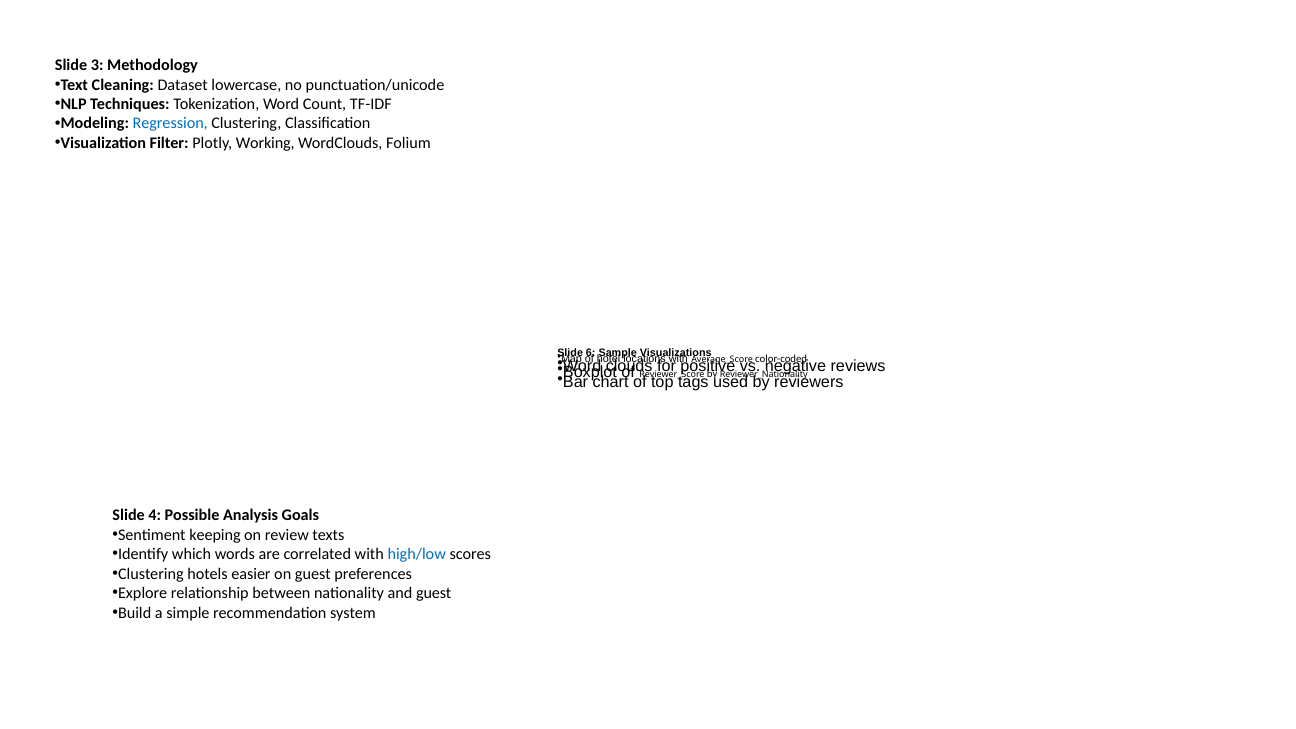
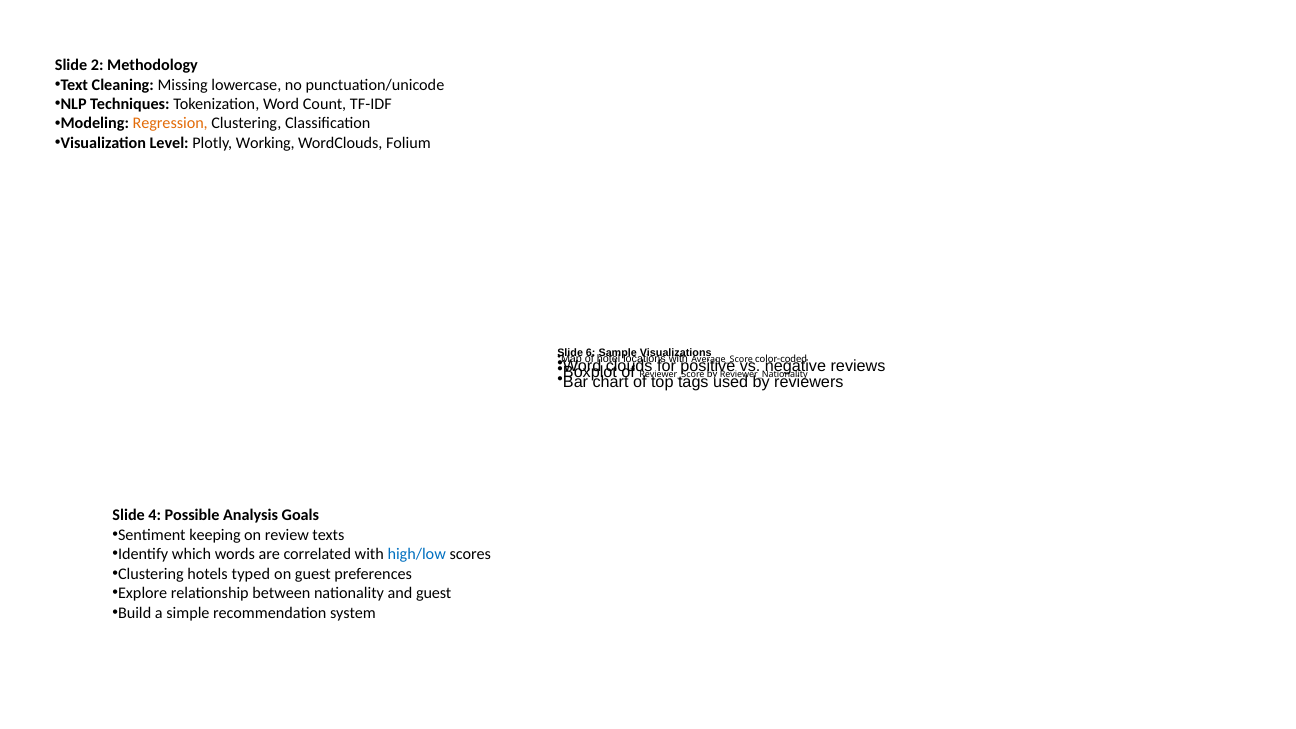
3: 3 -> 2 (97, 65)
Dataset: Dataset -> Missing (183, 85)
Regression colour: blue -> orange (170, 124)
Filter: Filter -> Level (169, 143)
easier: easier -> typed (251, 574)
